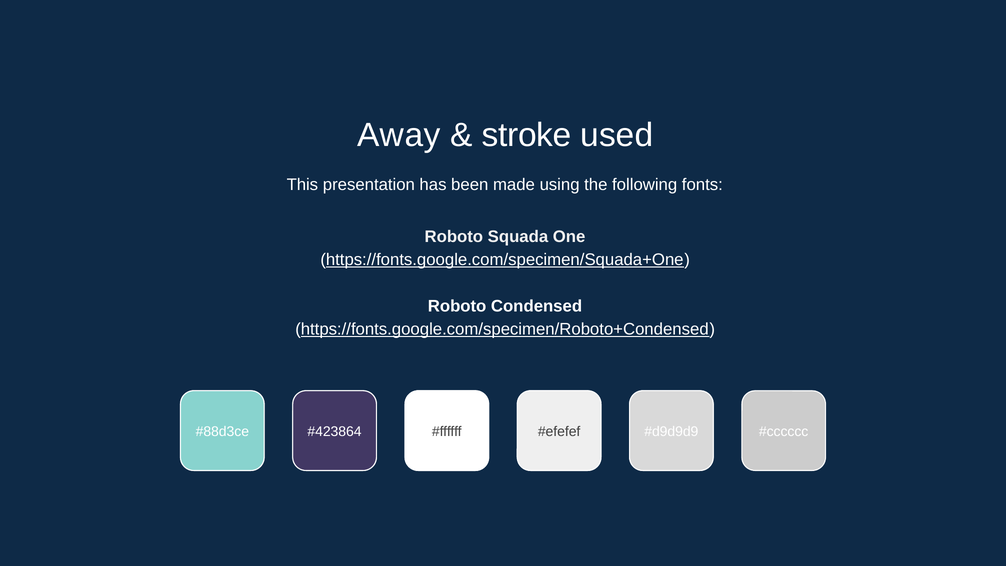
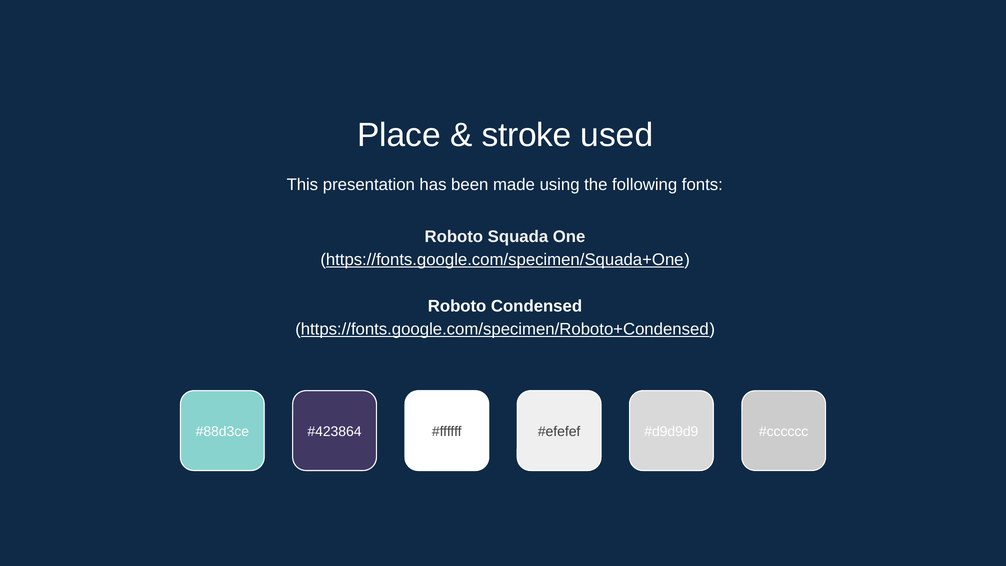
Away: Away -> Place (399, 135)
